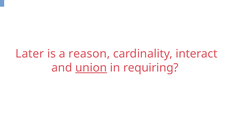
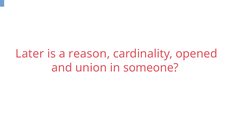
interact: interact -> opened (196, 54)
union underline: present -> none (91, 68)
requiring: requiring -> someone (151, 68)
